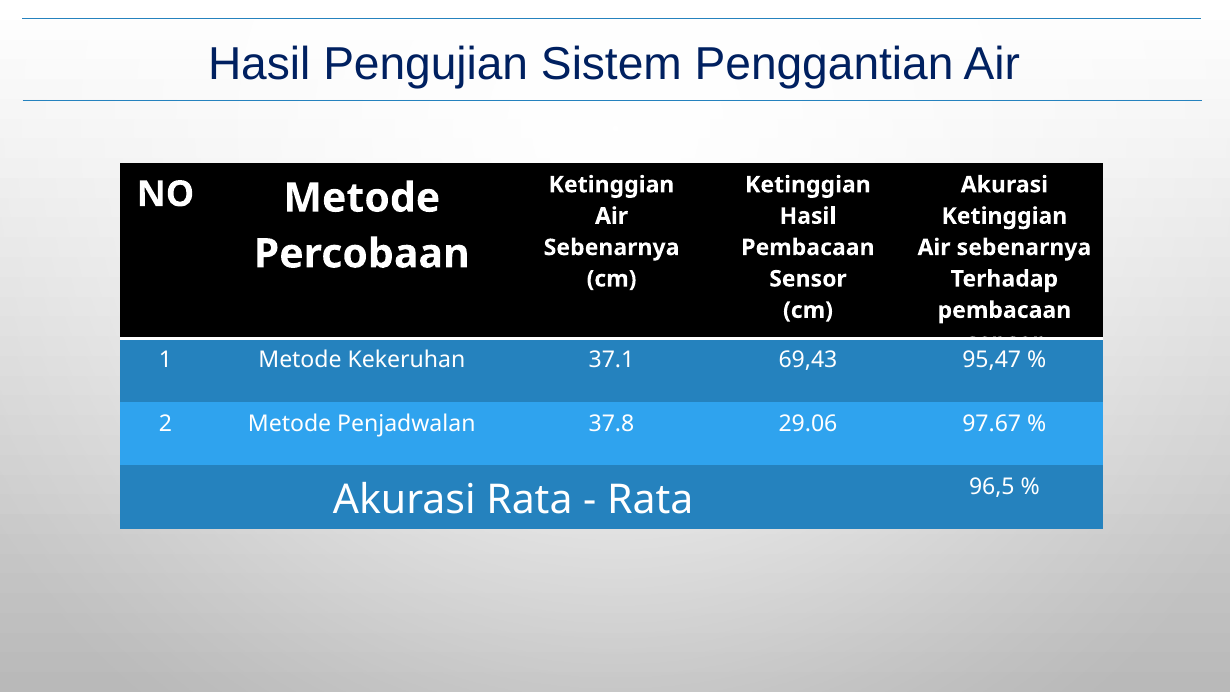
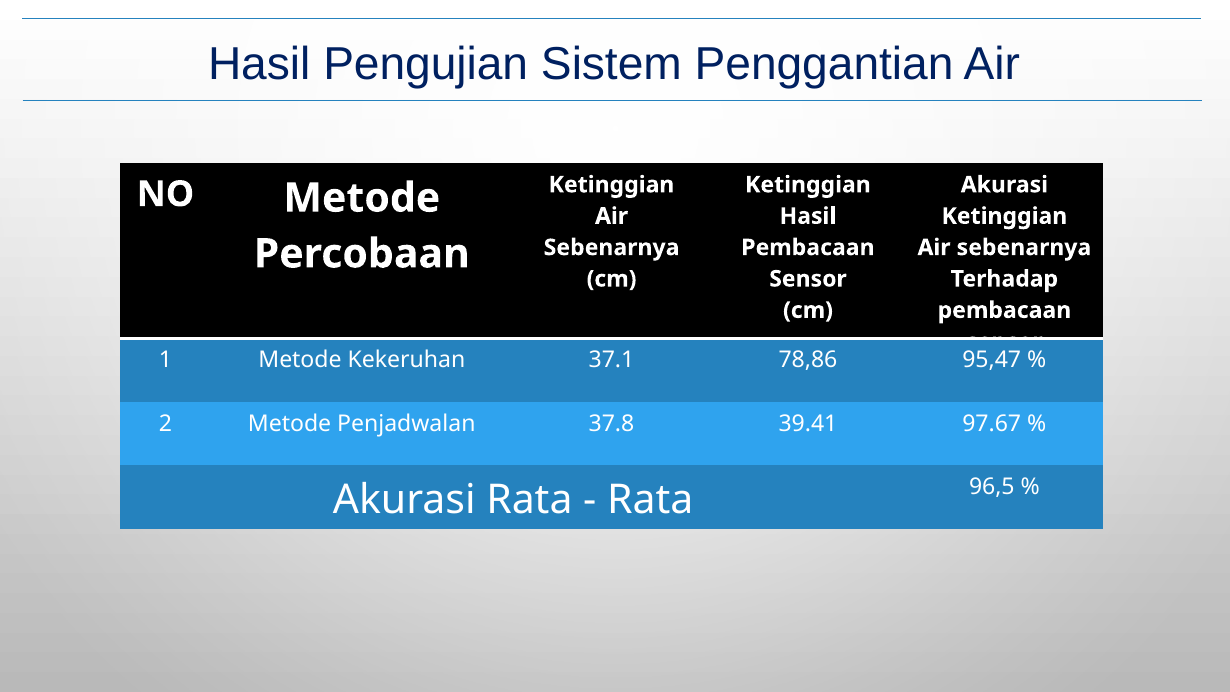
69,43: 69,43 -> 78,86 (808, 360)
29.06: 29.06 -> 39.41 (808, 423)
